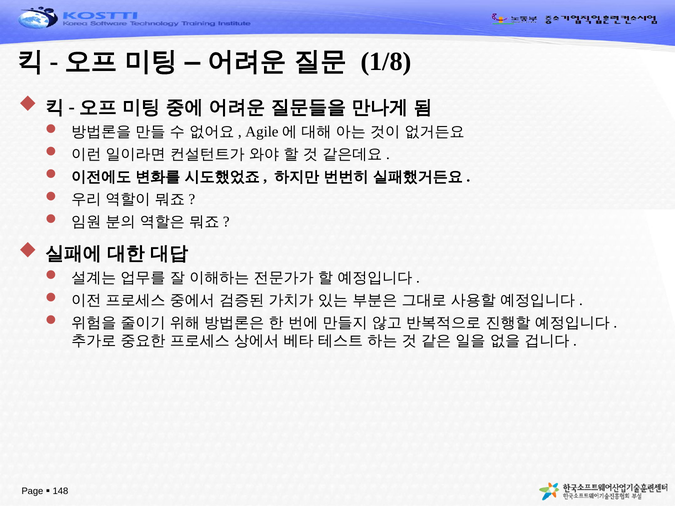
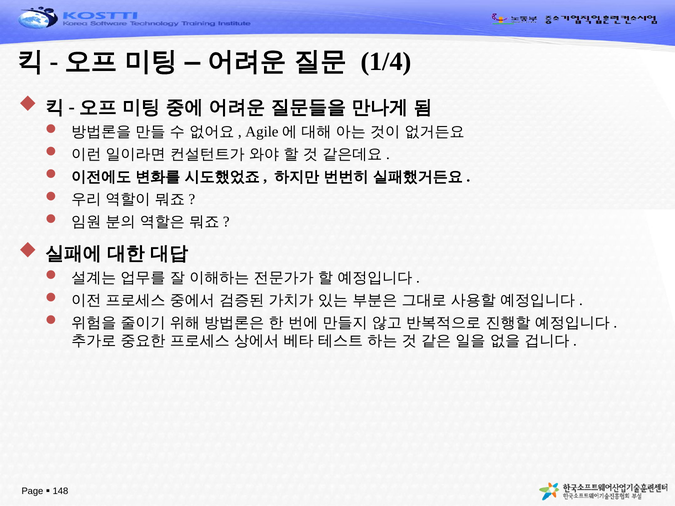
1/8: 1/8 -> 1/4 (386, 61)
